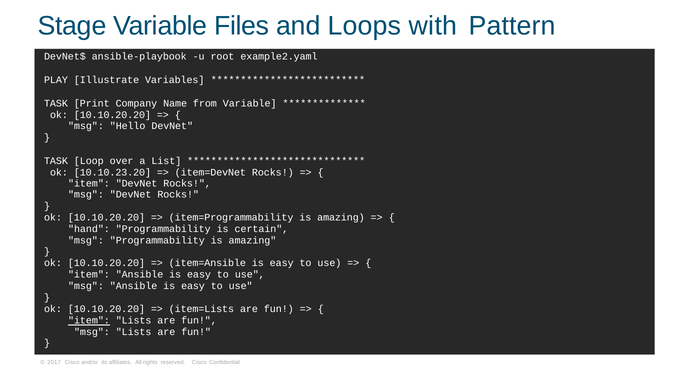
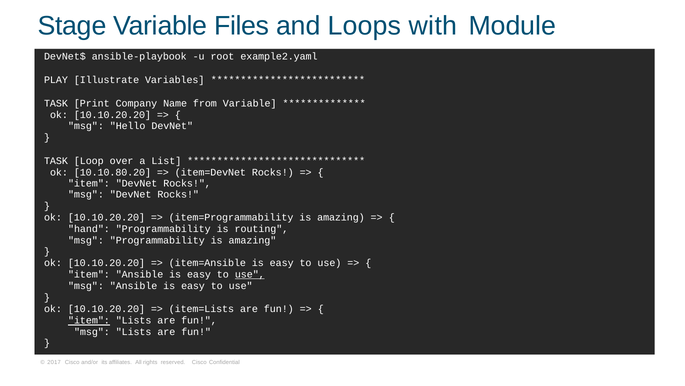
Pattern: Pattern -> Module (512, 26)
10.10.23.20: 10.10.23.20 -> 10.10.80.20 (112, 172)
certain: certain -> routing (261, 228)
use underline: none -> present (250, 274)
